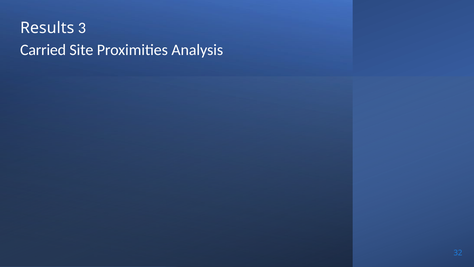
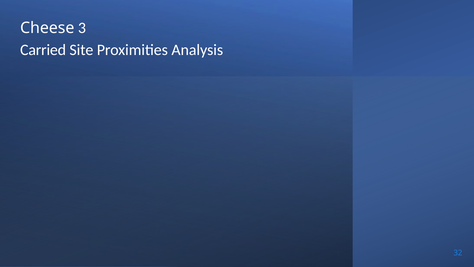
Results: Results -> Cheese (47, 28)
